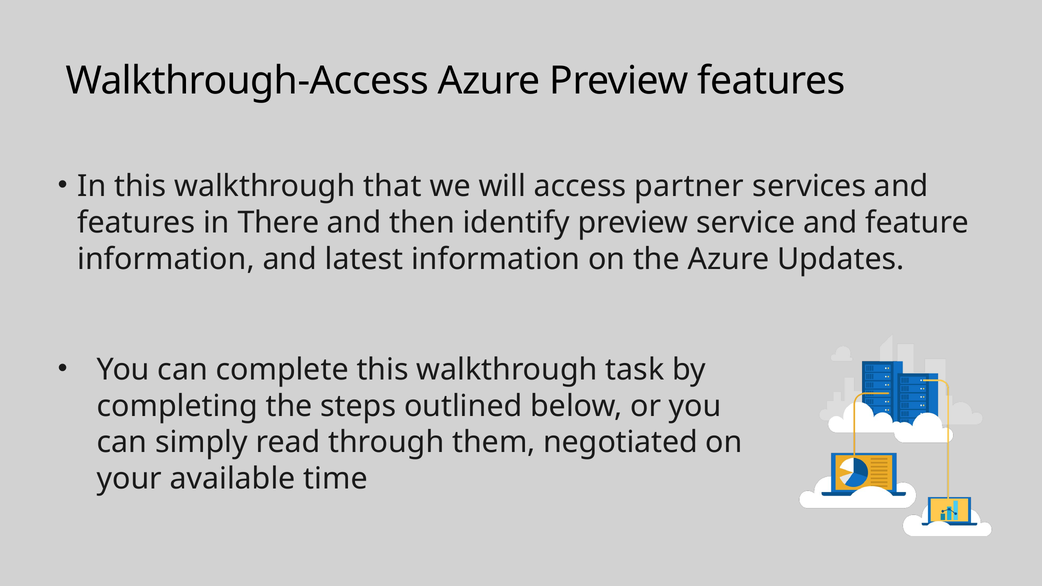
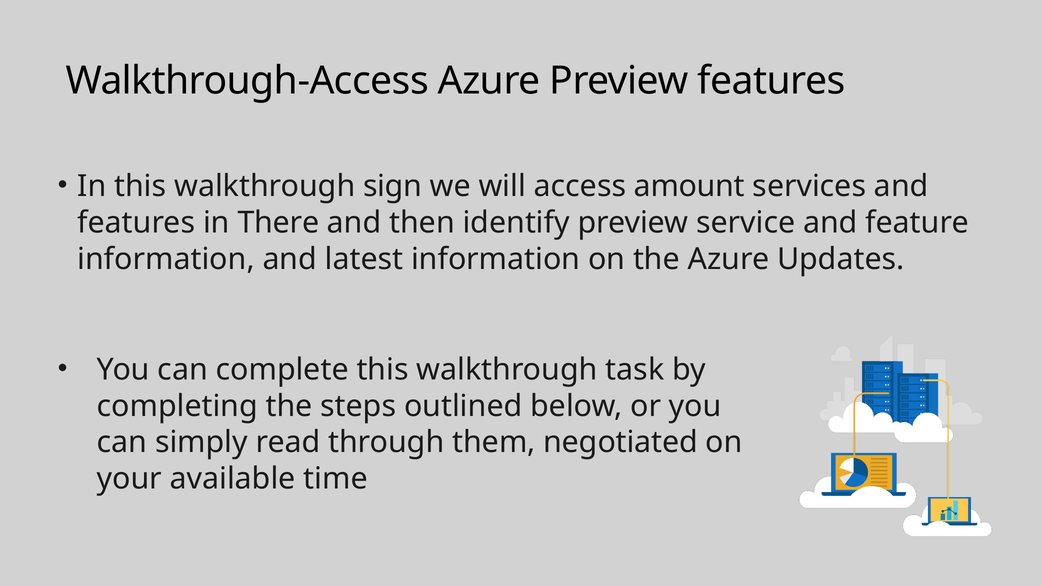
that: that -> sign (393, 186)
partner: partner -> amount (689, 186)
